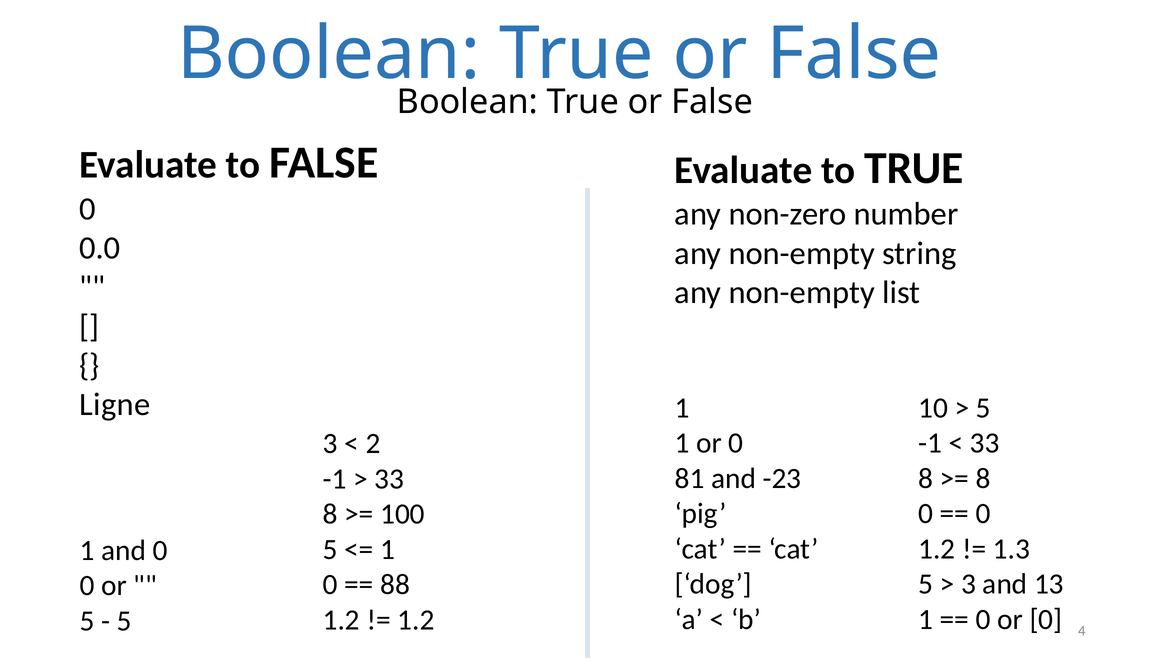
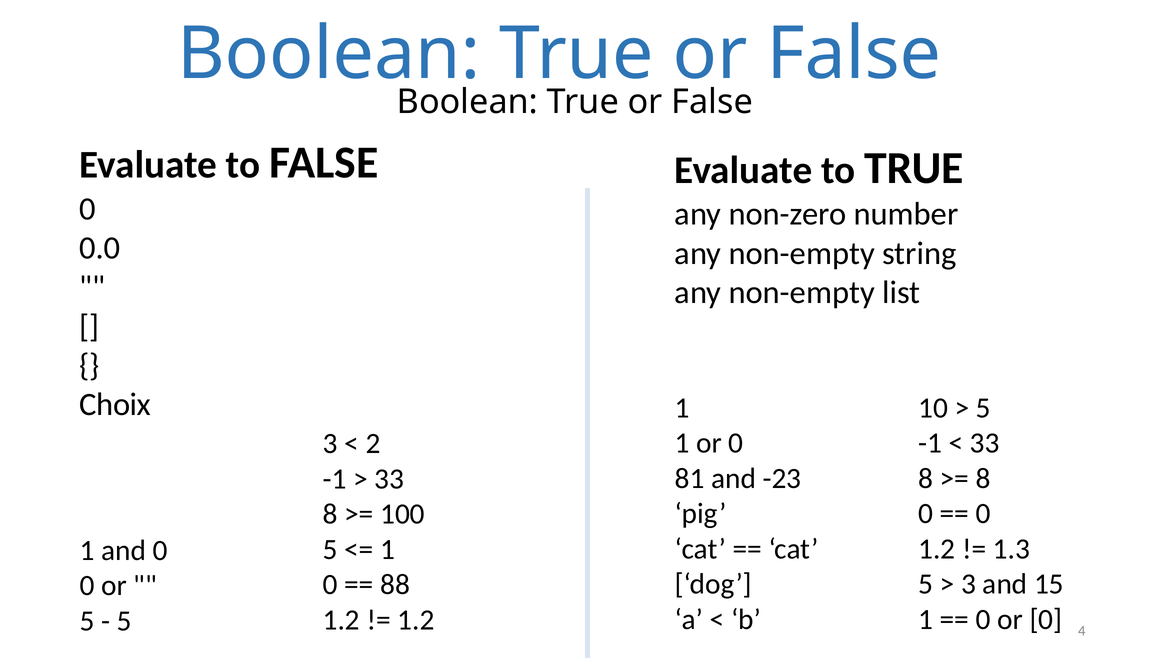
Ligne: Ligne -> Choix (115, 405)
13: 13 -> 15 (1049, 584)
